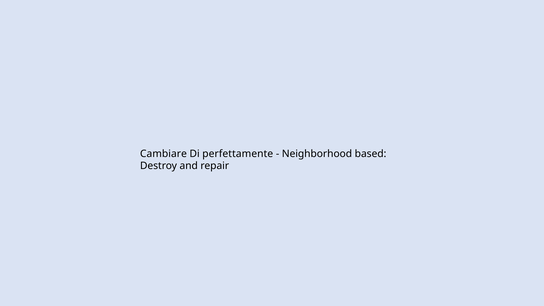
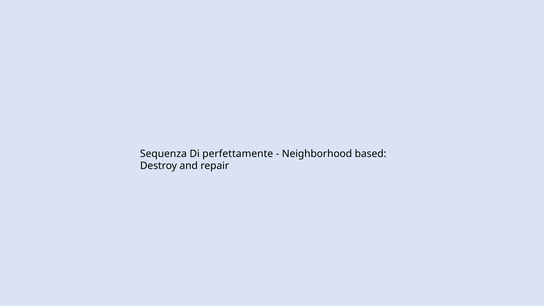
Cambiare: Cambiare -> Sequenza (163, 154)
